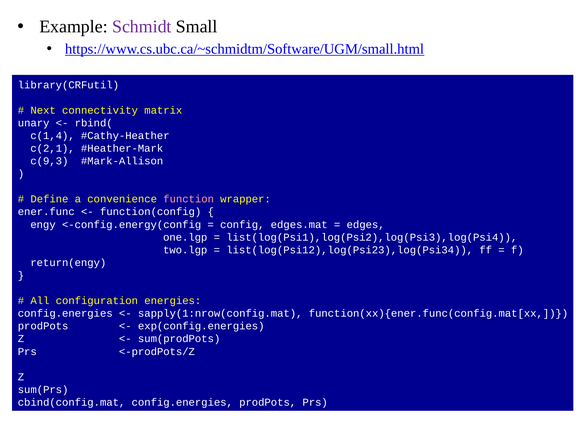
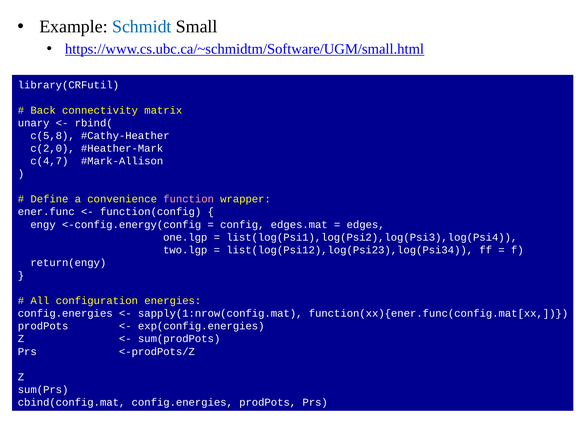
Schmidt colour: purple -> blue (142, 27)
Next: Next -> Back (43, 110)
c(1,4: c(1,4 -> c(5,8 (53, 136)
c(2,1: c(2,1 -> c(2,0 (53, 148)
c(9,3: c(9,3 -> c(4,7 (49, 161)
